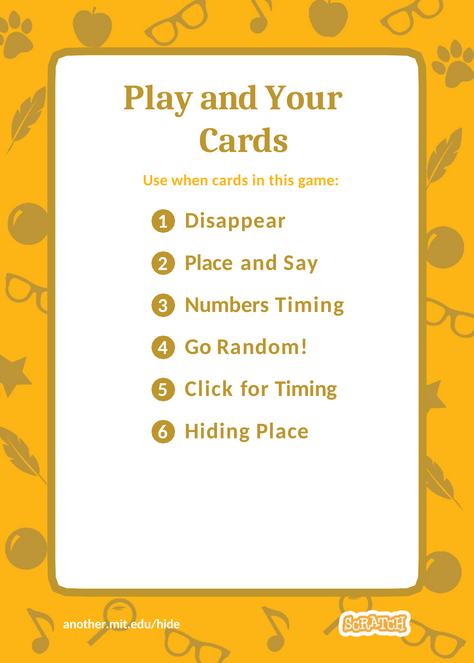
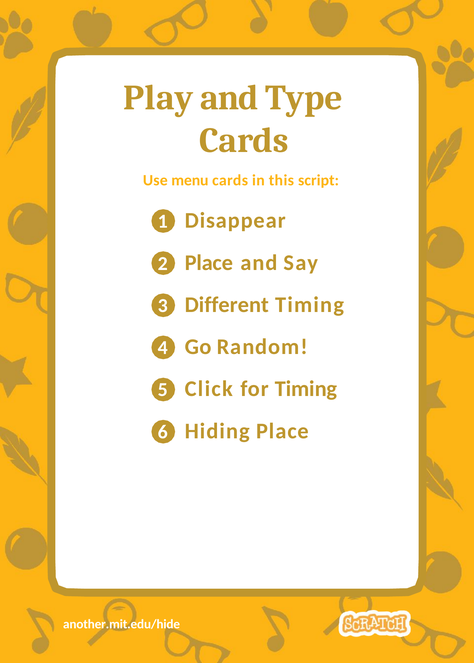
Your: Your -> Type (304, 98)
when: when -> menu (190, 180)
game: game -> script (319, 180)
Numbers: Numbers -> Different (227, 305)
